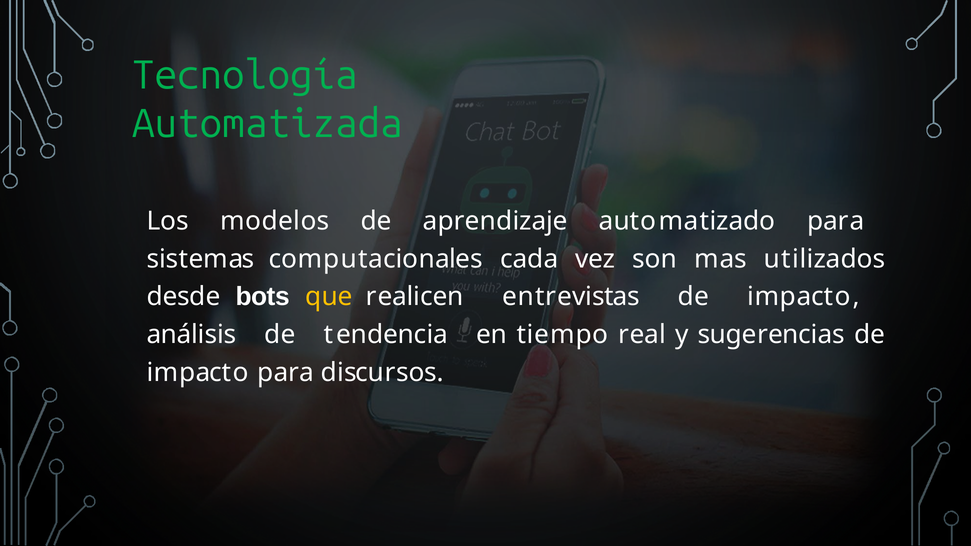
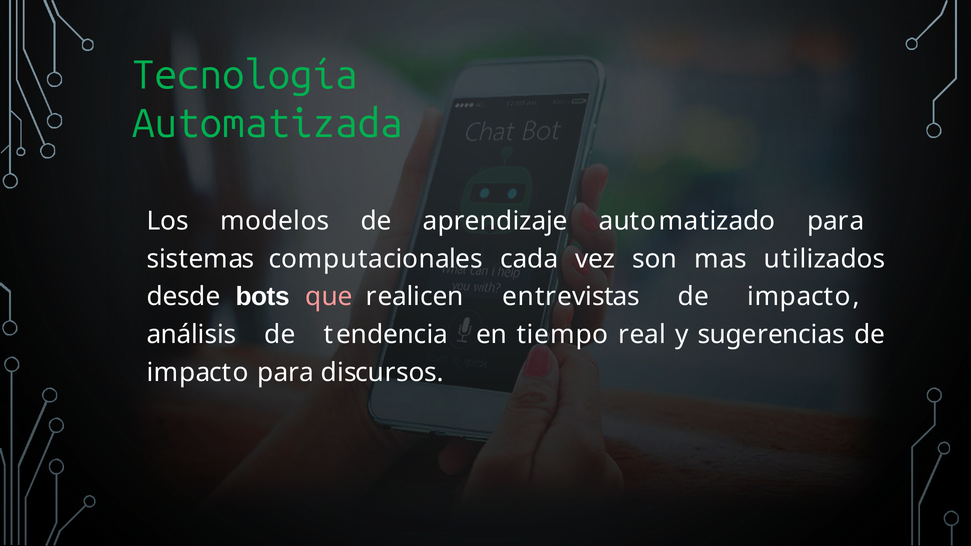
que colour: yellow -> pink (329, 297)
